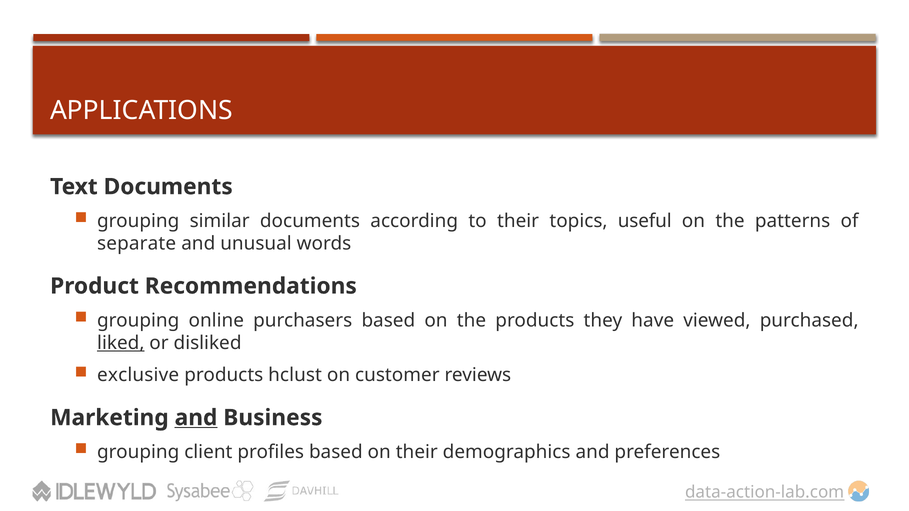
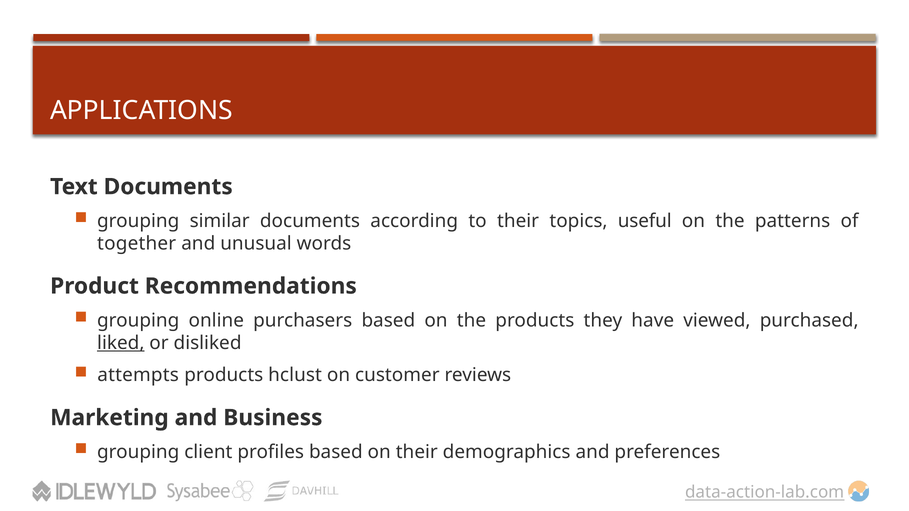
separate: separate -> together (137, 244)
exclusive: exclusive -> attempts (138, 375)
and underline: present -> none (196, 418)
